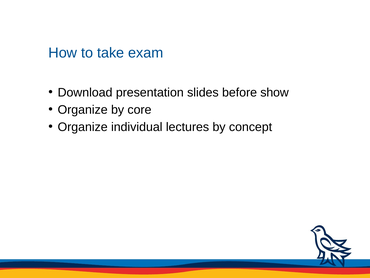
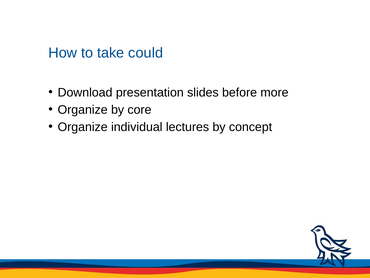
exam: exam -> could (146, 53)
show: show -> more (274, 92)
